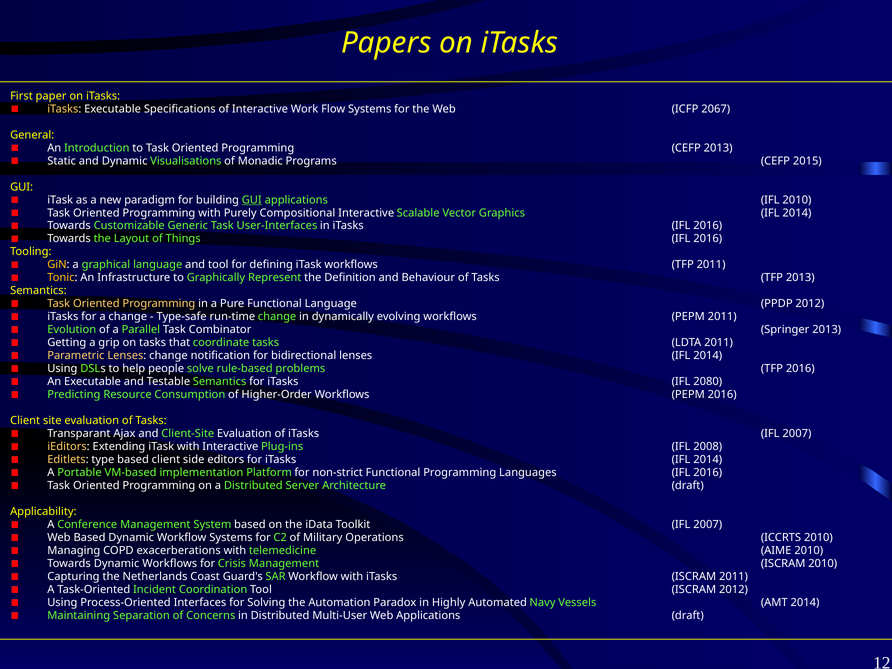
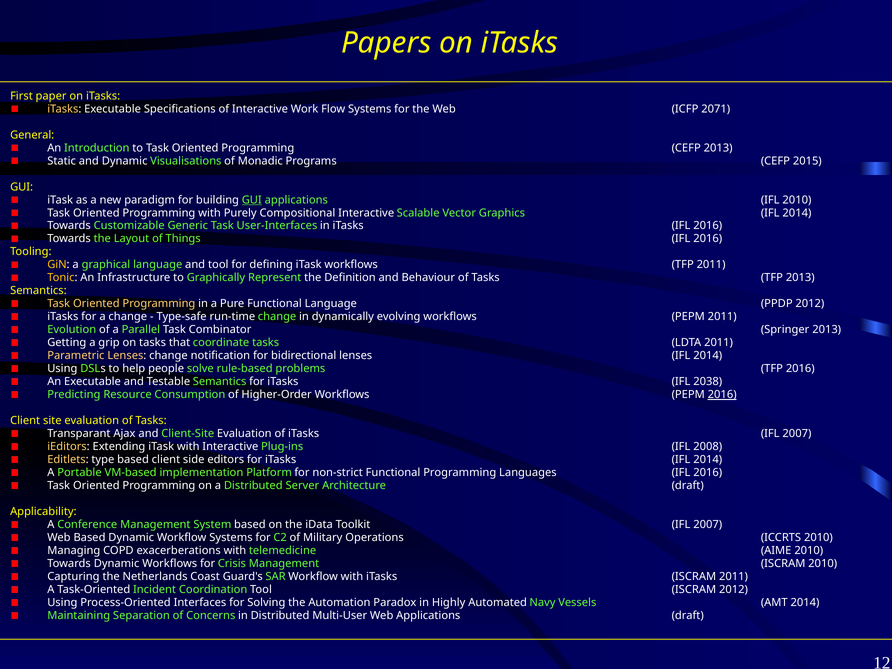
2067: 2067 -> 2071 (716, 109)
2080: 2080 -> 2038 (708, 382)
2016 underline: none -> present (722, 395)
